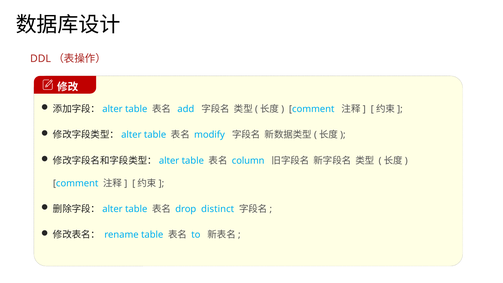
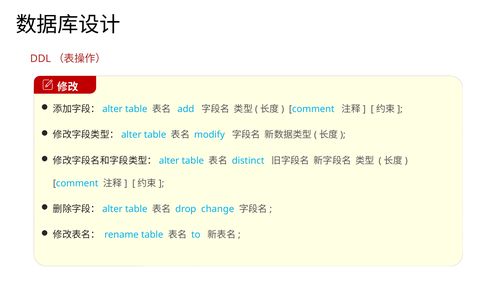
column: column -> distinct (248, 161)
distinct: distinct -> change (218, 209)
